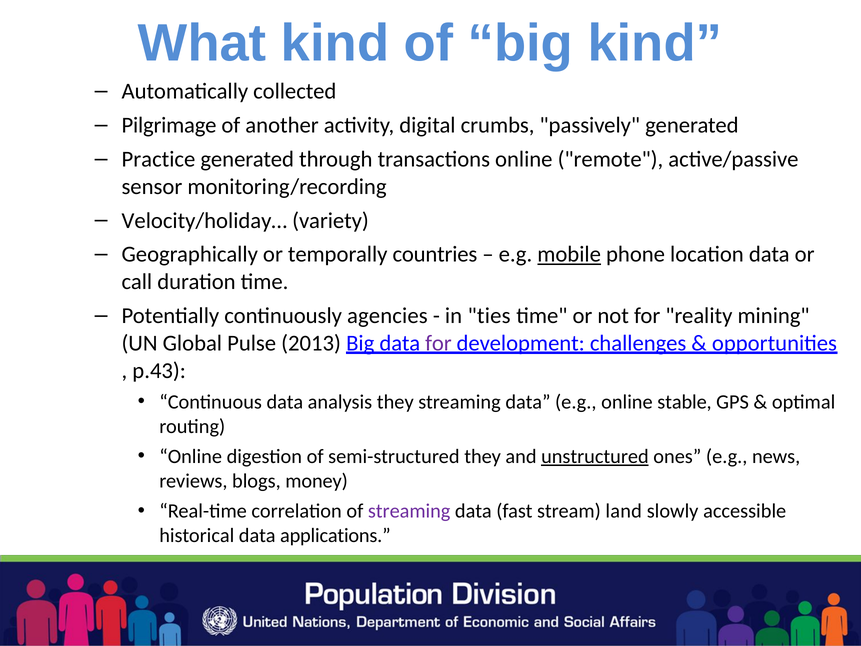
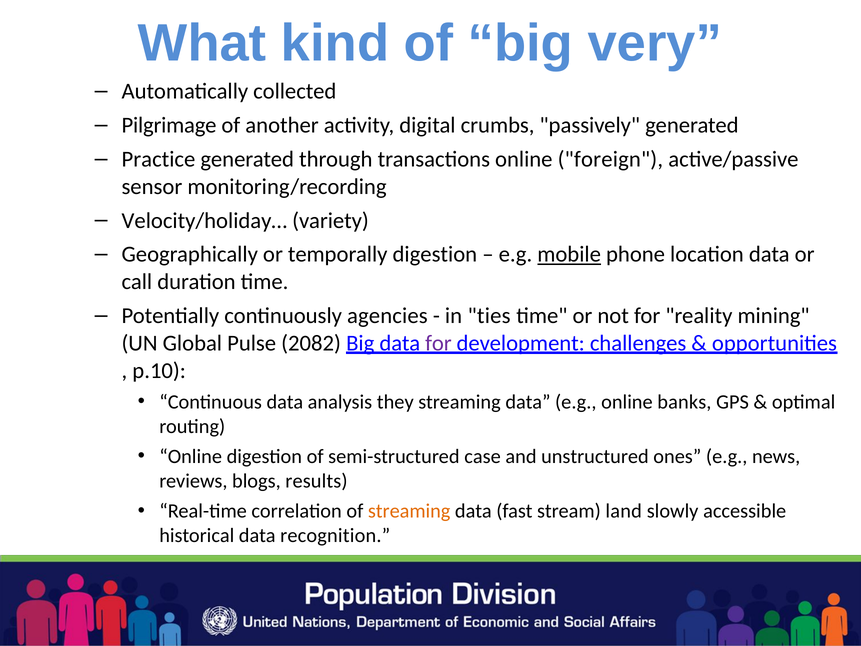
big kind: kind -> very (655, 43)
remote: remote -> foreign (610, 159)
temporally countries: countries -> digestion (435, 254)
2013: 2013 -> 2082 (311, 343)
p.43: p.43 -> p.10 (159, 370)
stable: stable -> banks (684, 402)
semi-structured they: they -> case (483, 456)
unstructured underline: present -> none (595, 456)
money: money -> results (316, 481)
streaming colour: purple -> orange (409, 511)
applications: applications -> recognition (335, 535)
